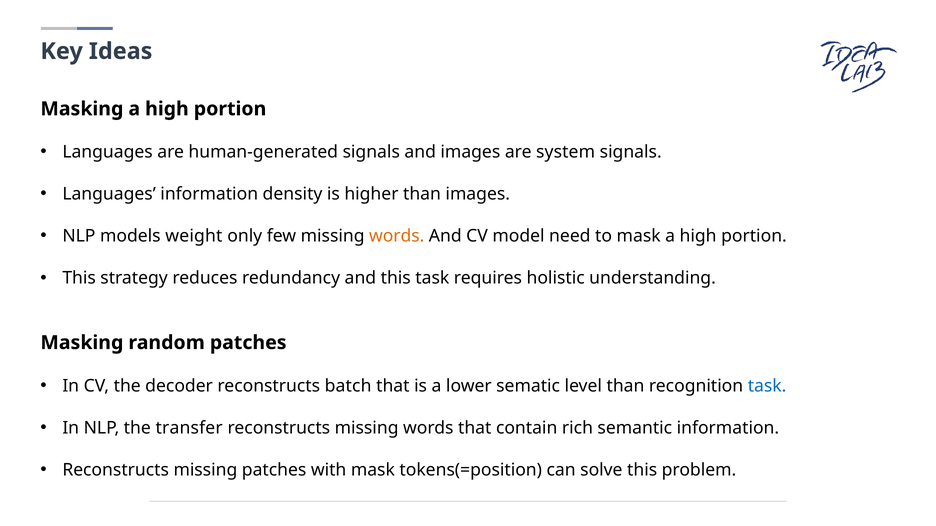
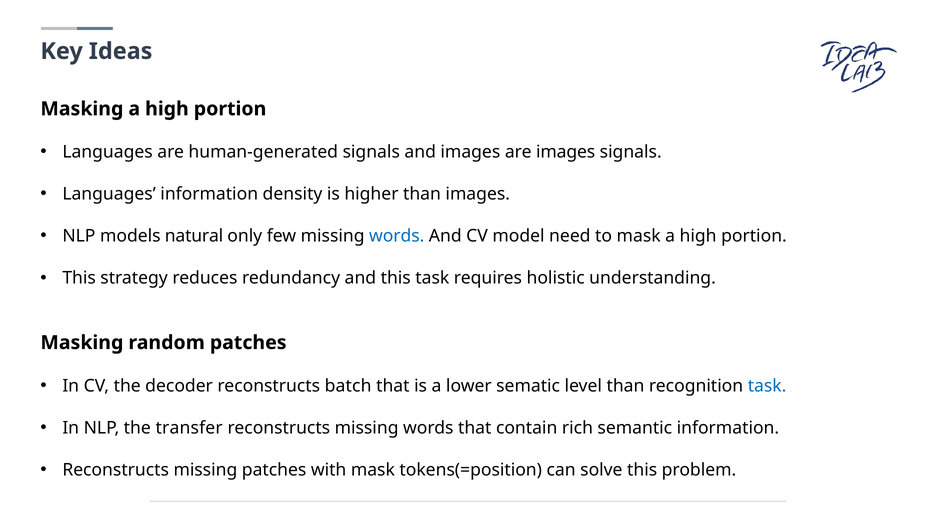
are system: system -> images (566, 152)
weight: weight -> natural (194, 236)
words colour: orange -> blue (397, 236)
